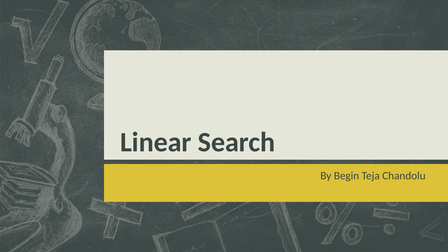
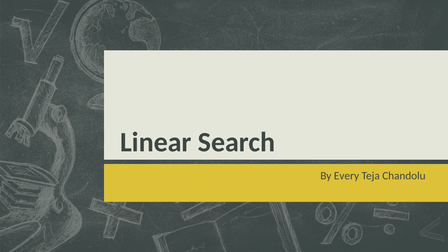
Begin: Begin -> Every (346, 176)
